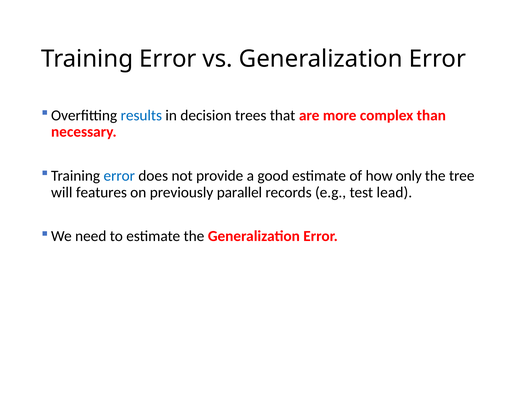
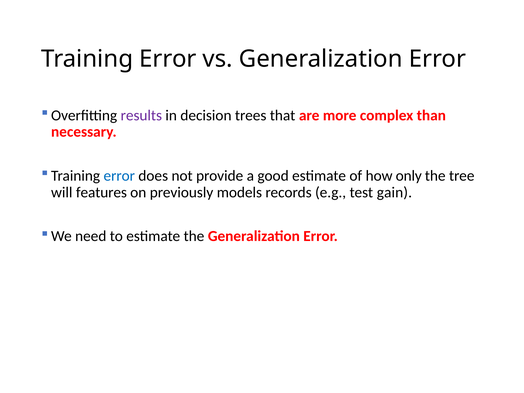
results colour: blue -> purple (141, 115)
parallel: parallel -> models (239, 192)
lead: lead -> gain (394, 192)
